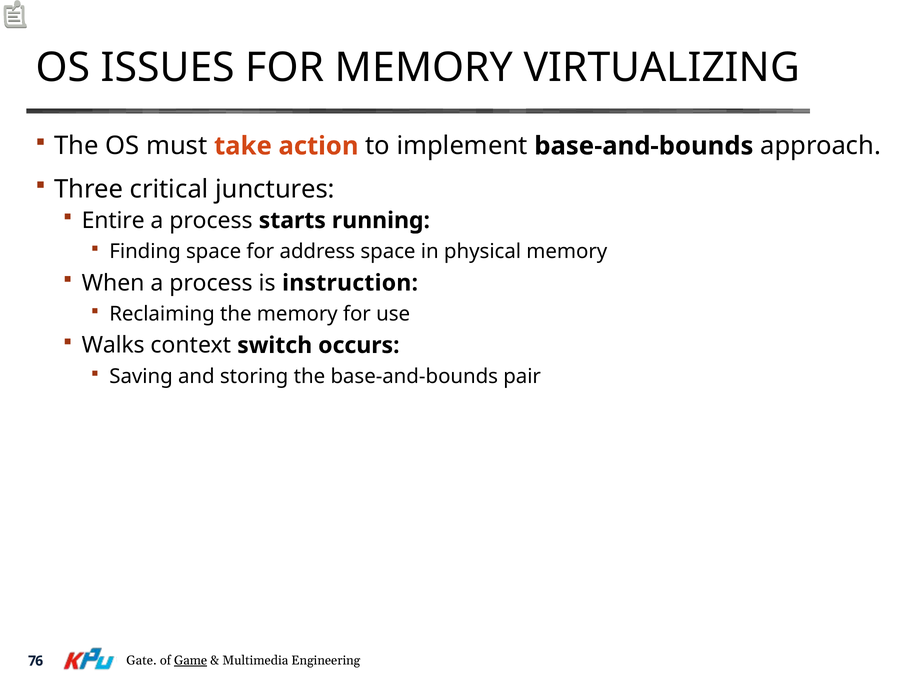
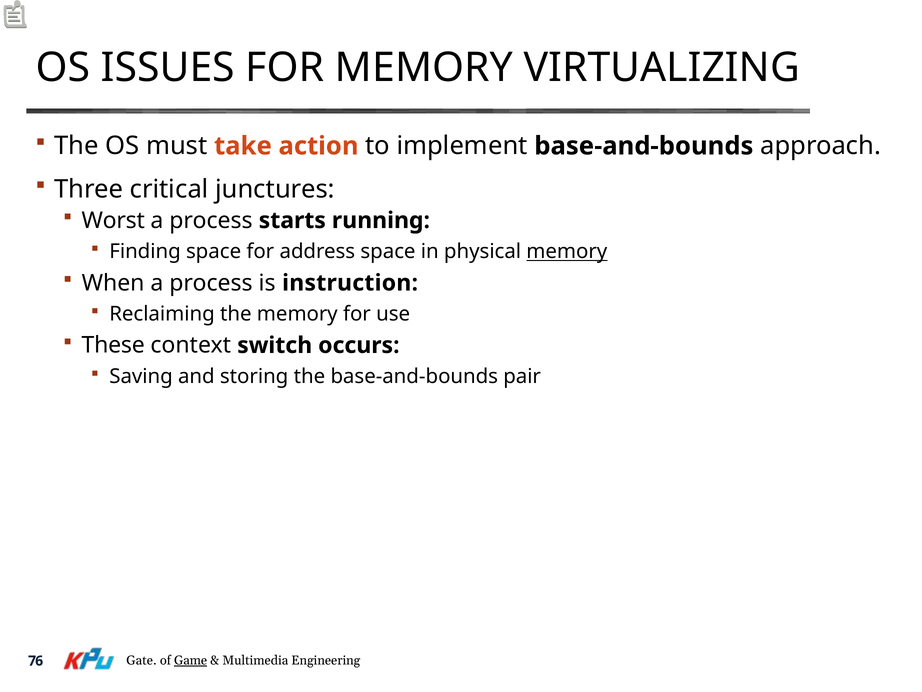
Entire: Entire -> Worst (113, 220)
memory underline: none -> present (567, 252)
Walks: Walks -> These (113, 345)
